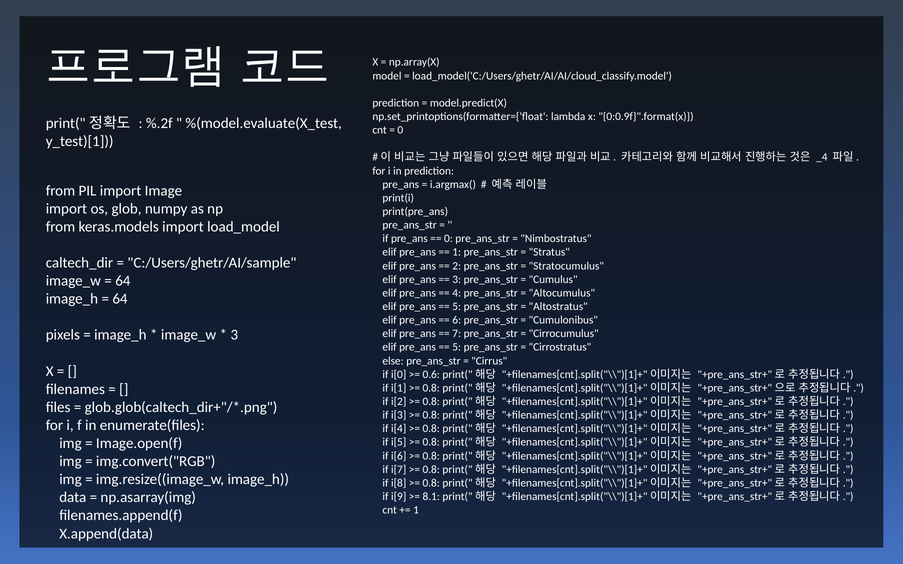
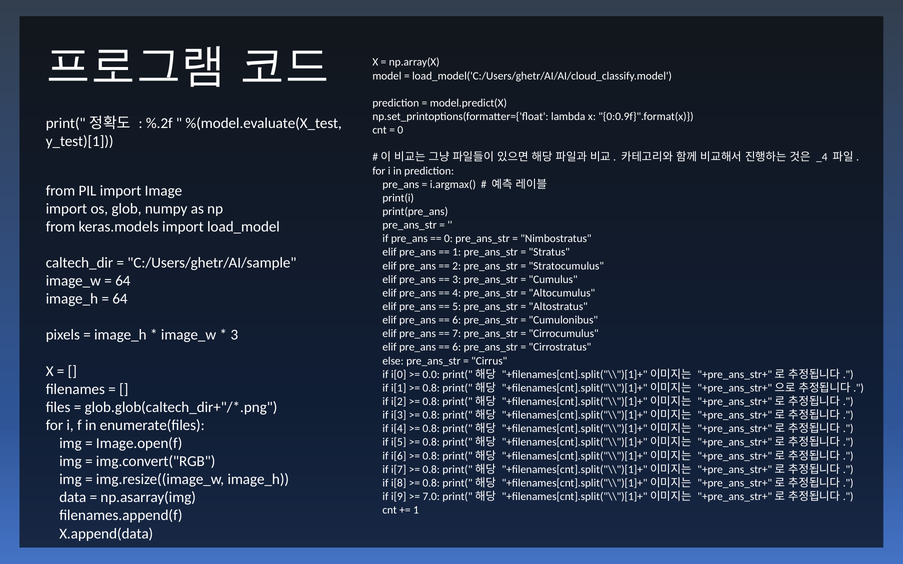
5: 5 -> 6 (457, 347)
0.6: 0.6 -> 0.0 (431, 375)
8.1: 8.1 -> 7.0 (431, 497)
